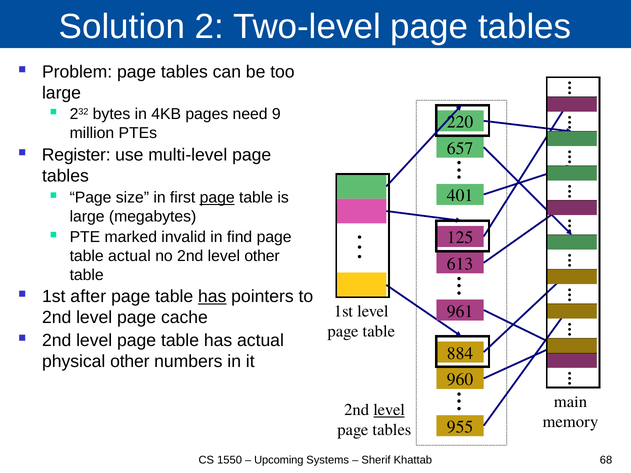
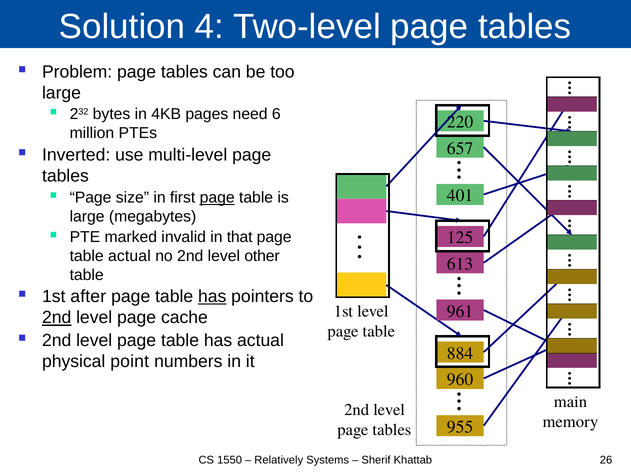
2: 2 -> 4 (210, 27)
9: 9 -> 6 (276, 114)
Register: Register -> Inverted (76, 155)
find: find -> that (240, 237)
2nd underline: none -> present (57, 318)
physical other: other -> point (130, 362)
level underline: present -> none (389, 410)
Upcoming: Upcoming -> Relatively (279, 460)
68: 68 -> 26 (606, 460)
